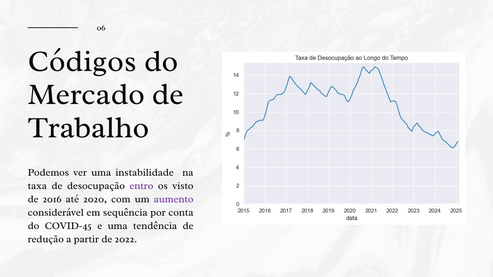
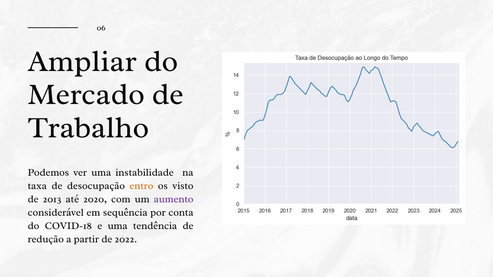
Códigos: Códigos -> Ampliar (82, 61)
entro colour: purple -> orange (141, 186)
2016: 2016 -> 2013 (52, 199)
COVID-45: COVID-45 -> COVID-18 (68, 226)
